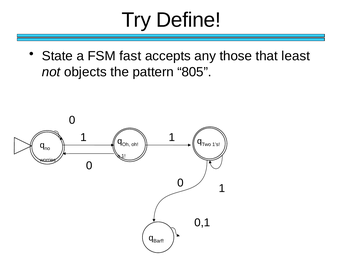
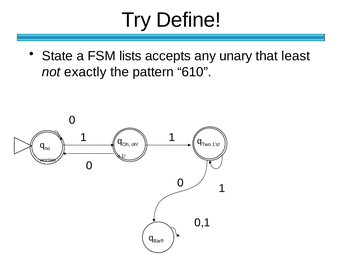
fast: fast -> lists (130, 56)
those: those -> unary (236, 56)
objects: objects -> exactly (85, 72)
805: 805 -> 610 (194, 72)
